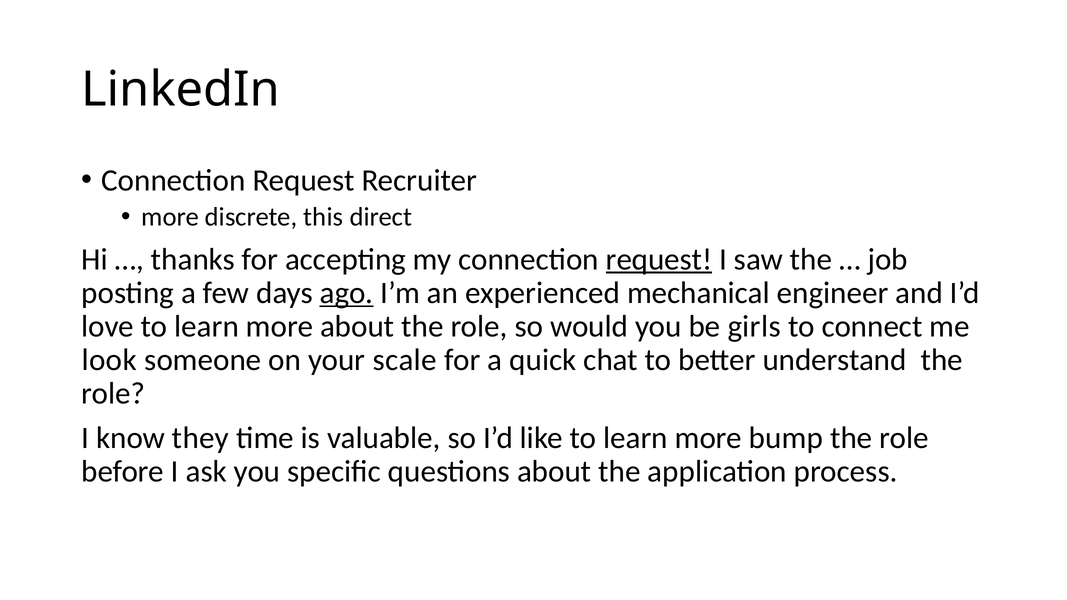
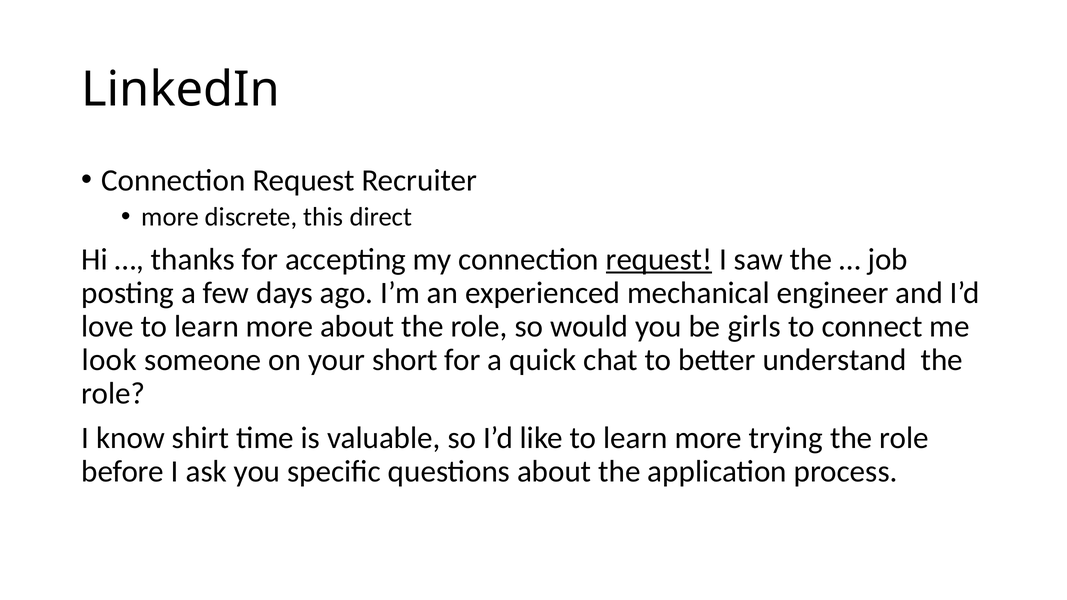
ago underline: present -> none (347, 293)
scale: scale -> short (405, 360)
they: they -> shirt (201, 438)
bump: bump -> trying (786, 438)
